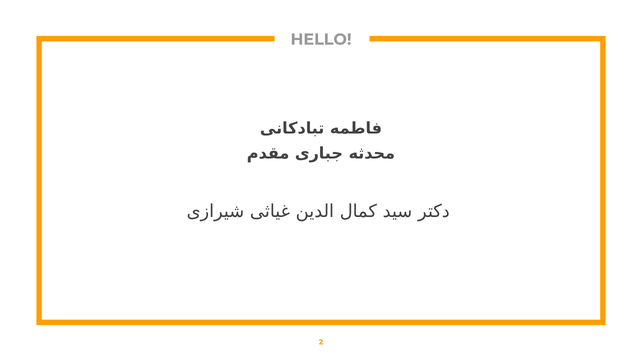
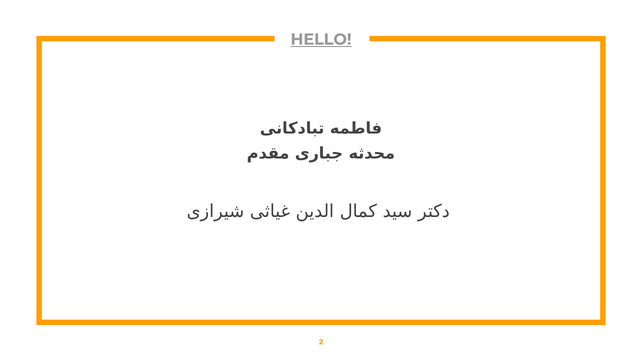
HELLO underline: none -> present (321, 39)
